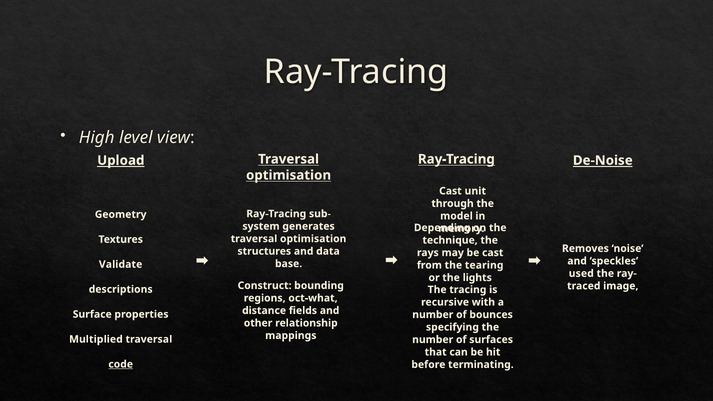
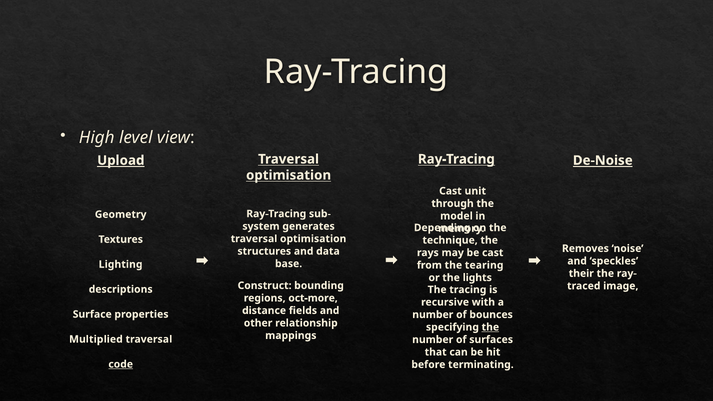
Validate: Validate -> Lighting (121, 264)
used: used -> their (581, 273)
oct-what: oct-what -> oct-more (313, 298)
the underline: none -> present (490, 327)
